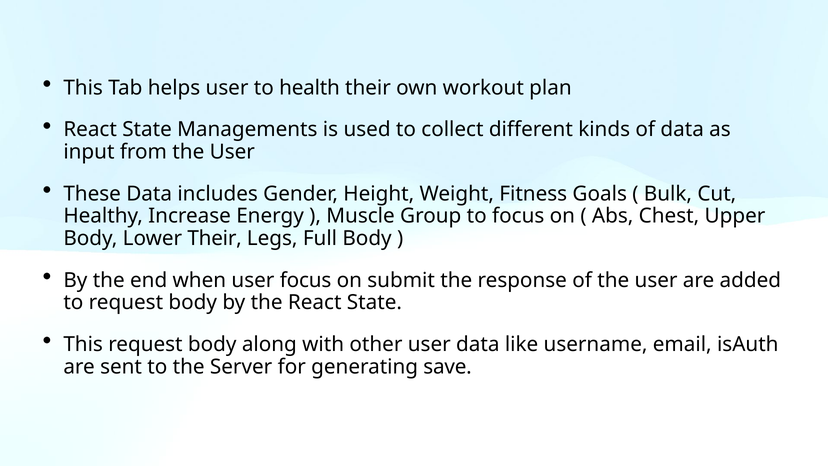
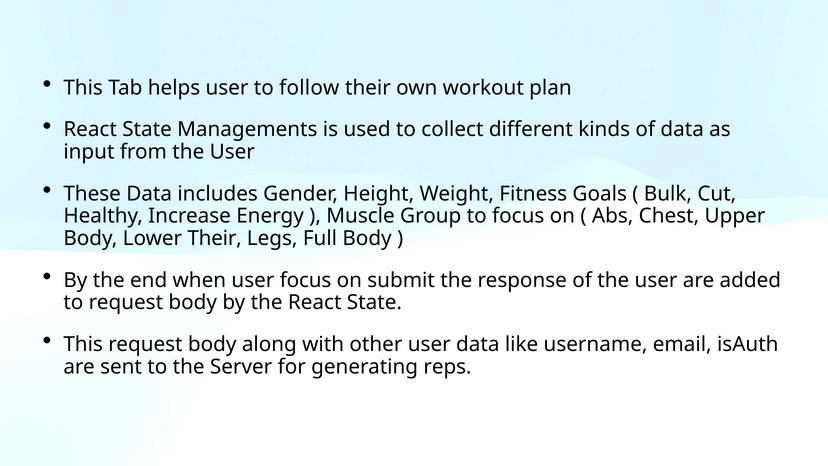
health: health -> follow (309, 88)
save: save -> reps (447, 367)
